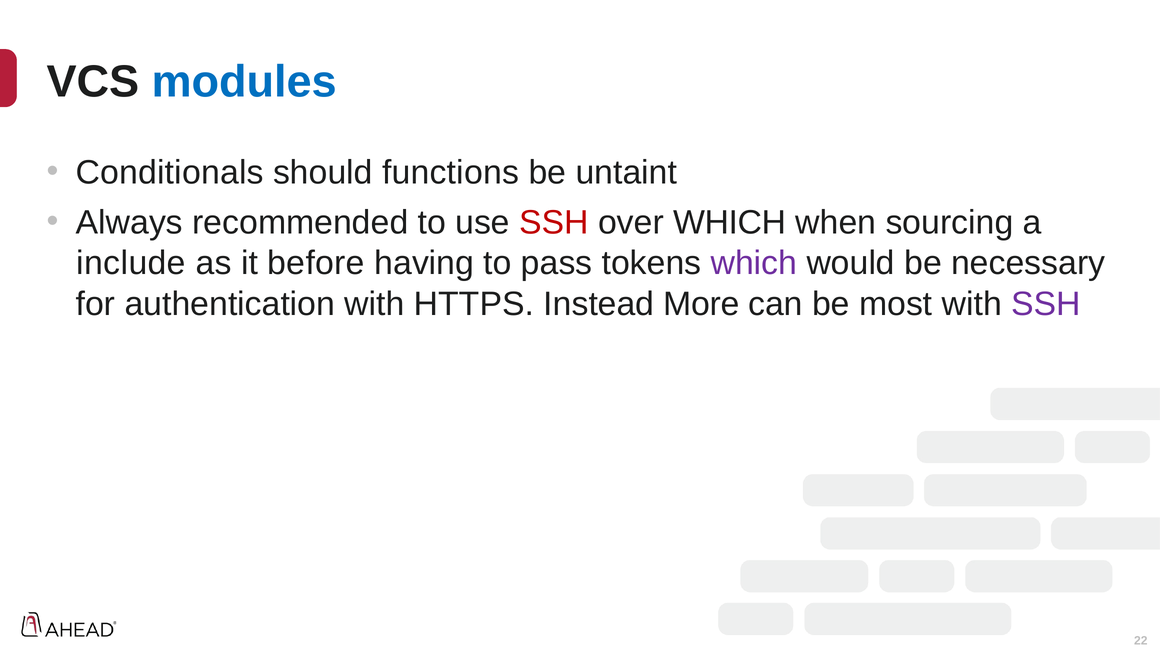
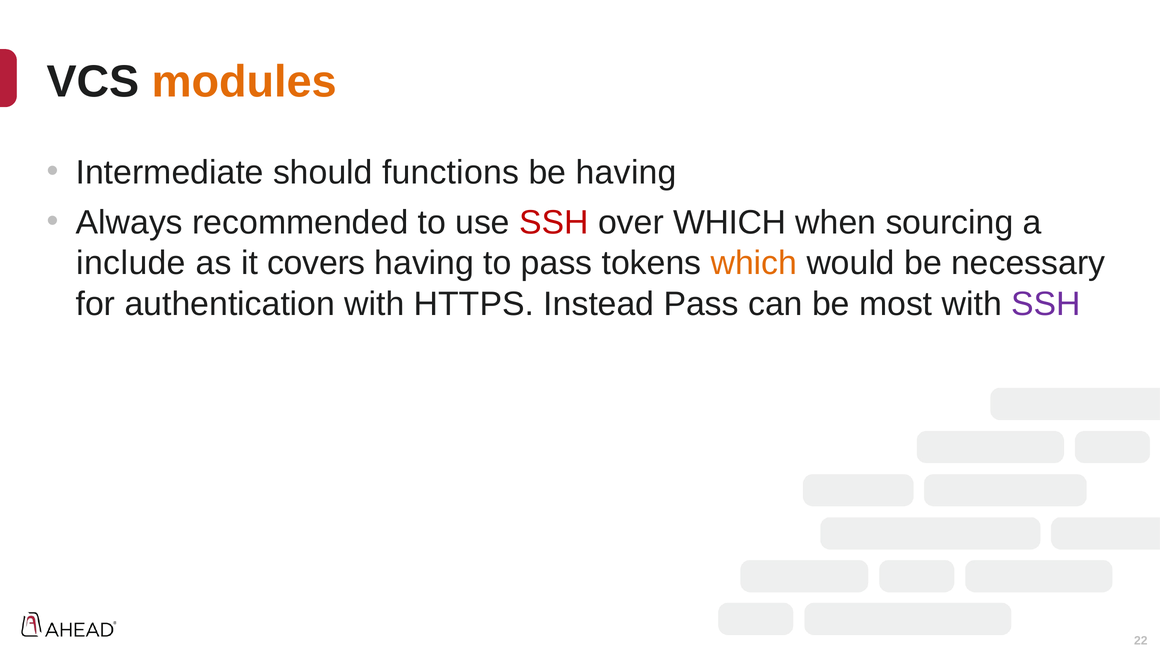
modules colour: blue -> orange (244, 82)
Conditionals: Conditionals -> Intermediate (170, 172)
be untaint: untaint -> having (626, 172)
before: before -> covers (316, 263)
which colour: purple -> orange (754, 263)
Instead More: More -> Pass (701, 304)
